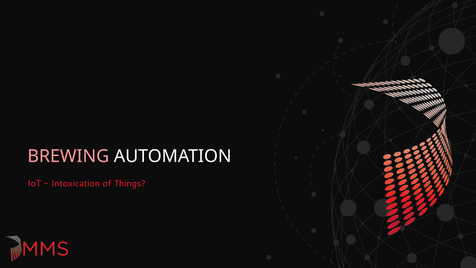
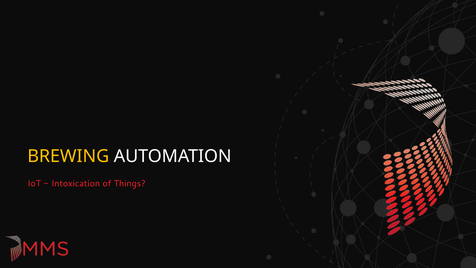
BREWING colour: pink -> yellow (68, 156)
